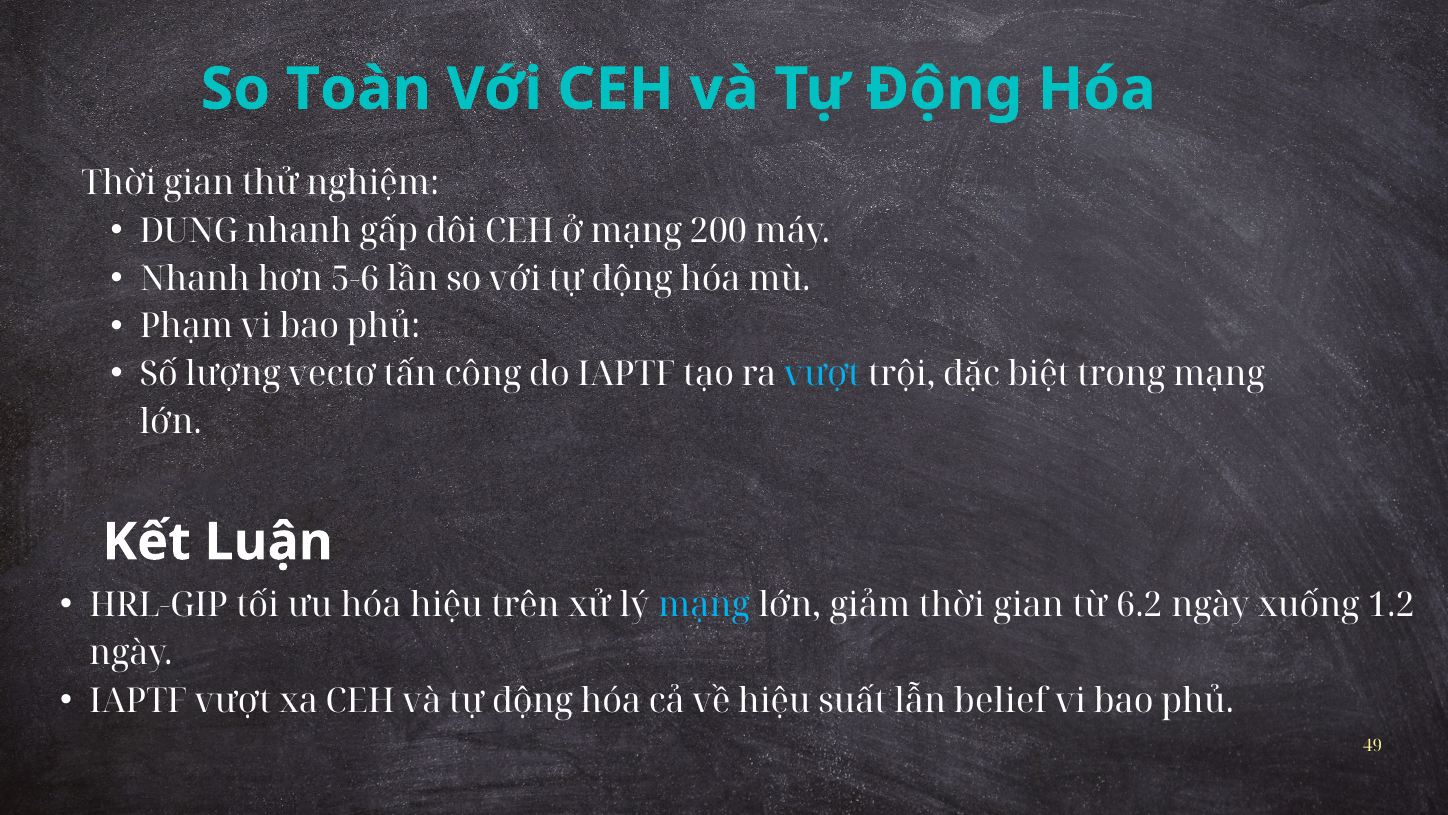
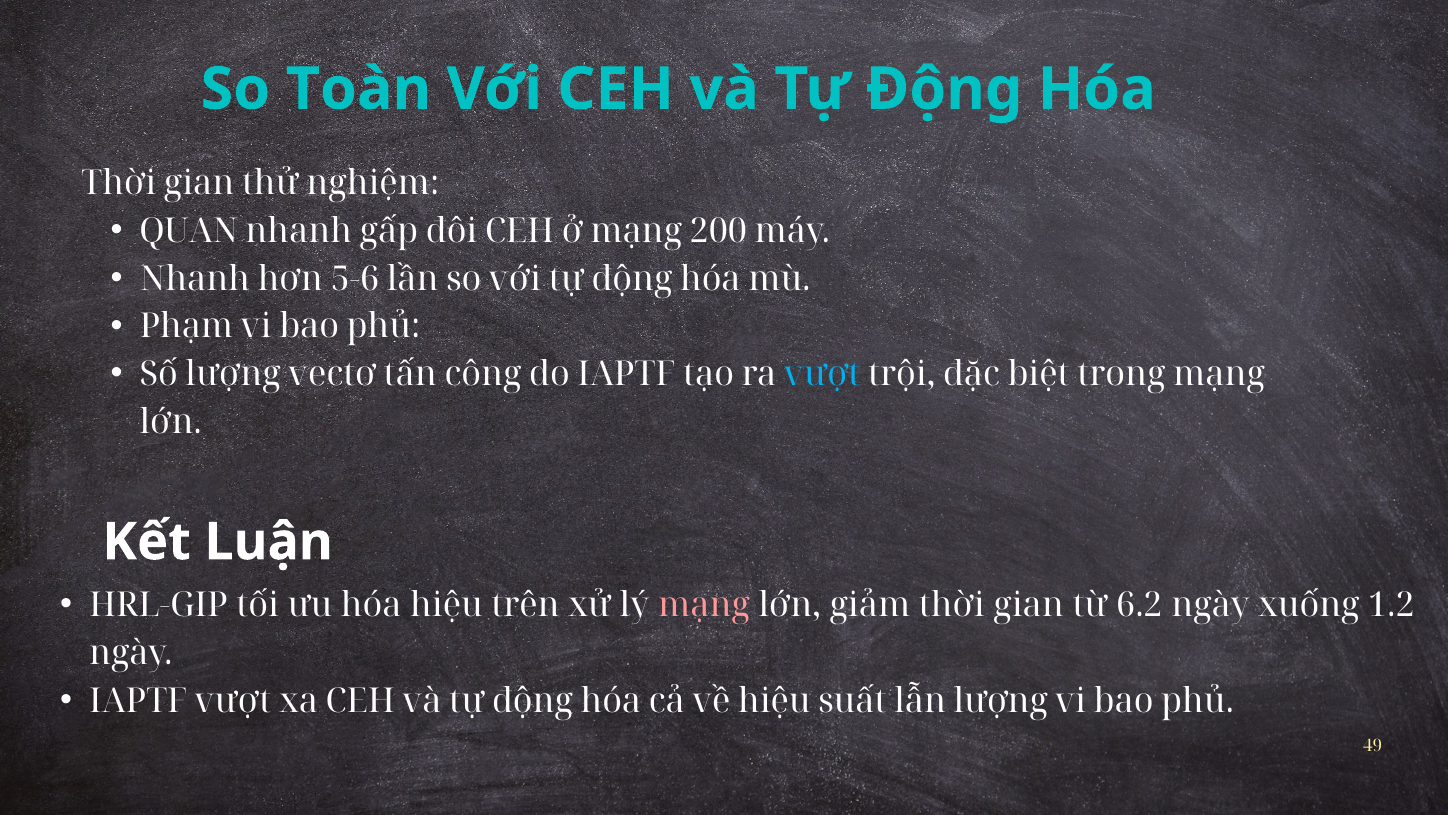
DUNG: DUNG -> QUAN (189, 231)
mạng colour: light blue -> pink (704, 605)
lẫn belief: belief -> lượng (1001, 701)
